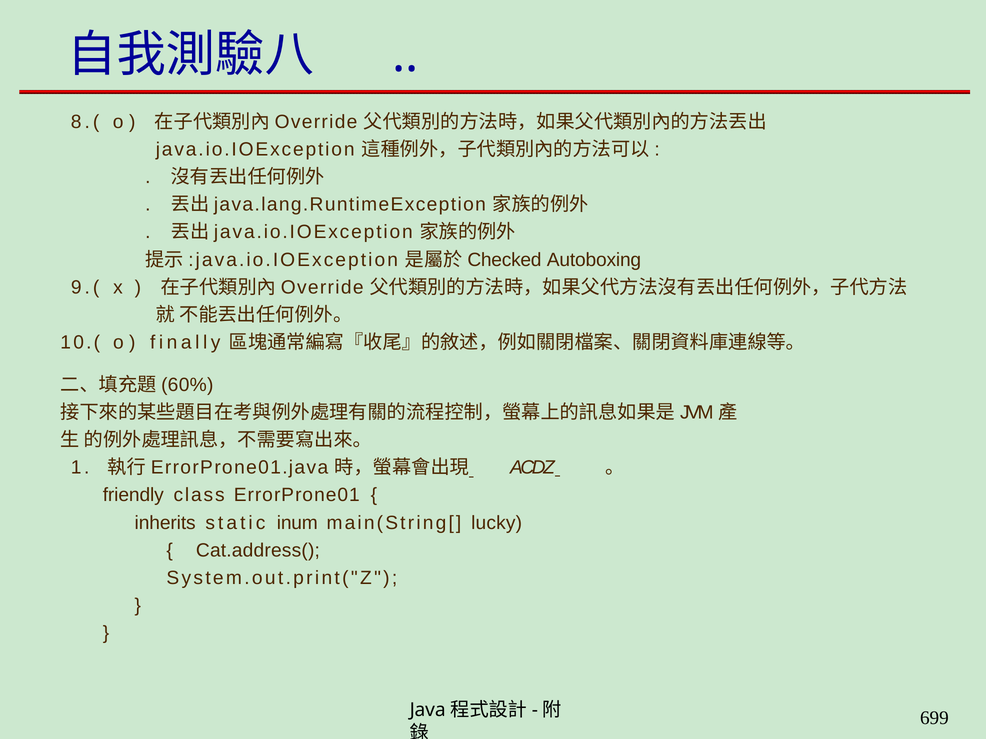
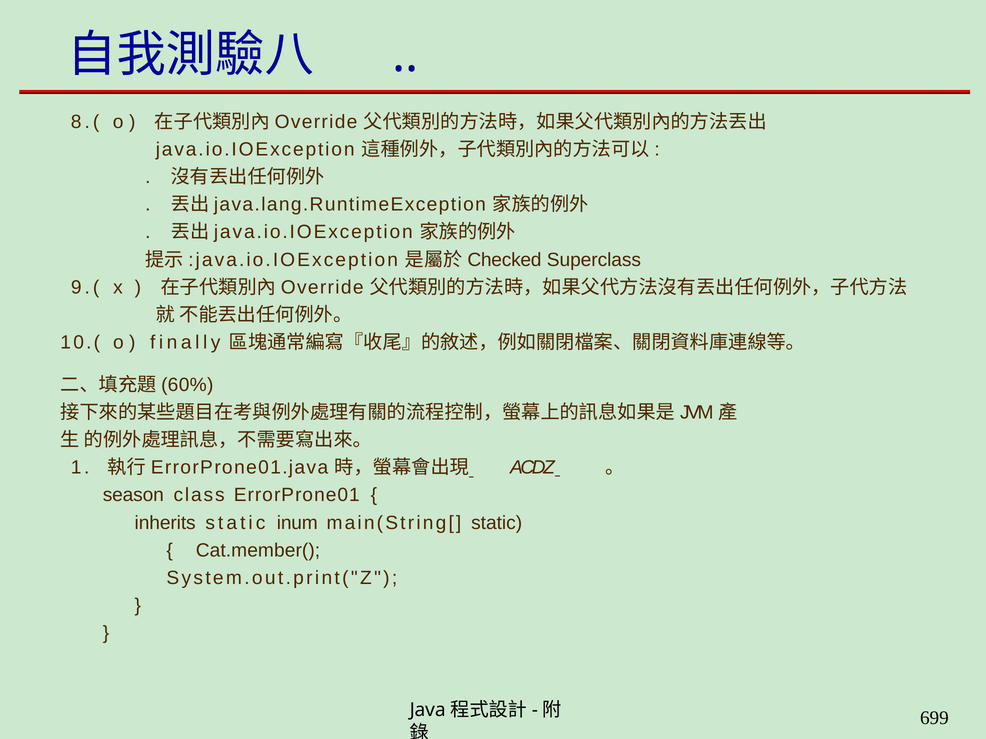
Autoboxing: Autoboxing -> Superclass (594, 260)
friendly: friendly -> season (133, 495)
main(String[ lucky: lucky -> static (497, 523)
Cat.address(: Cat.address( -> Cat.member( (258, 551)
